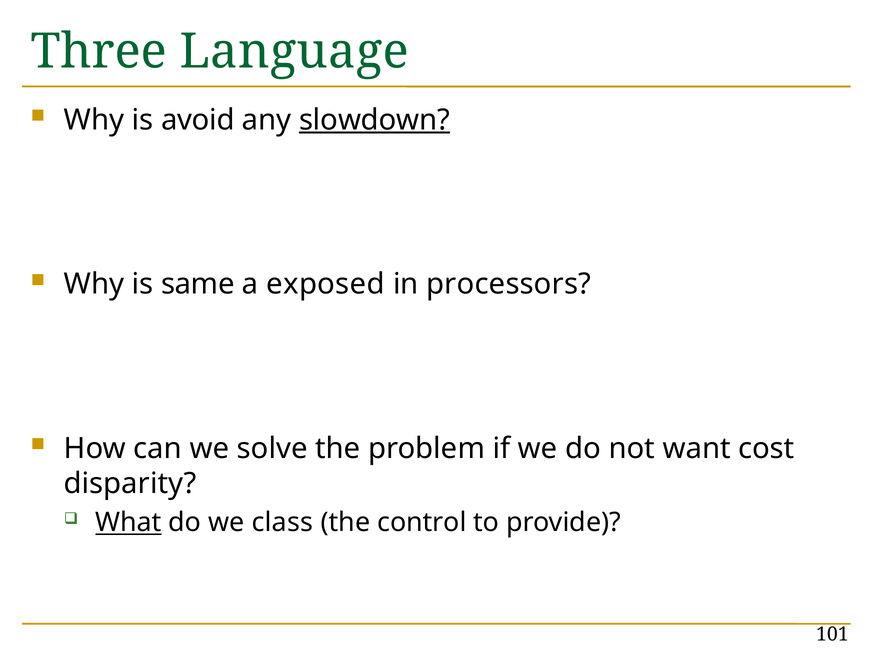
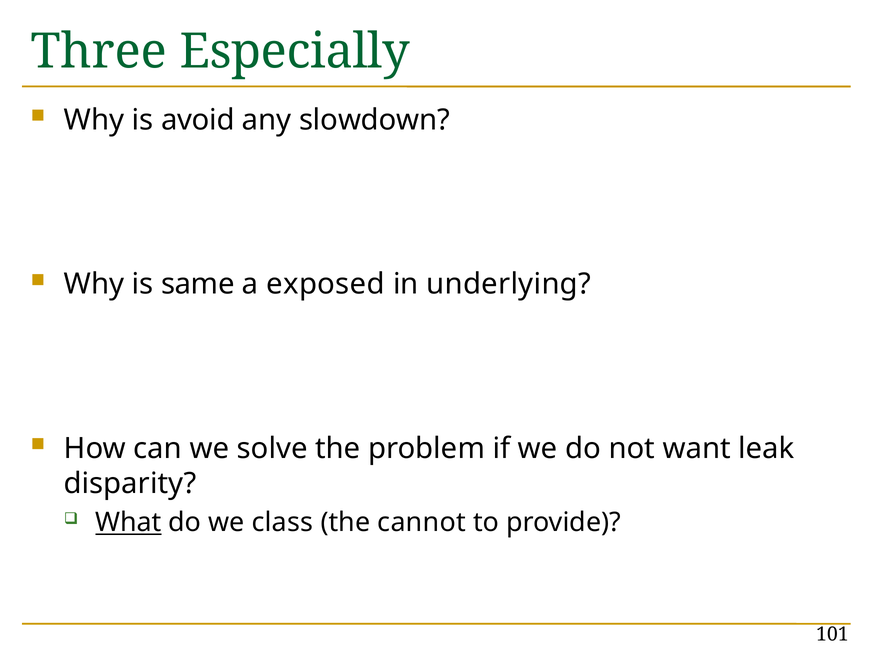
Language: Language -> Especially (295, 52)
slowdown underline: present -> none (375, 120)
processors: processors -> underlying (509, 284)
cost: cost -> leak (766, 448)
control: control -> cannot (422, 523)
